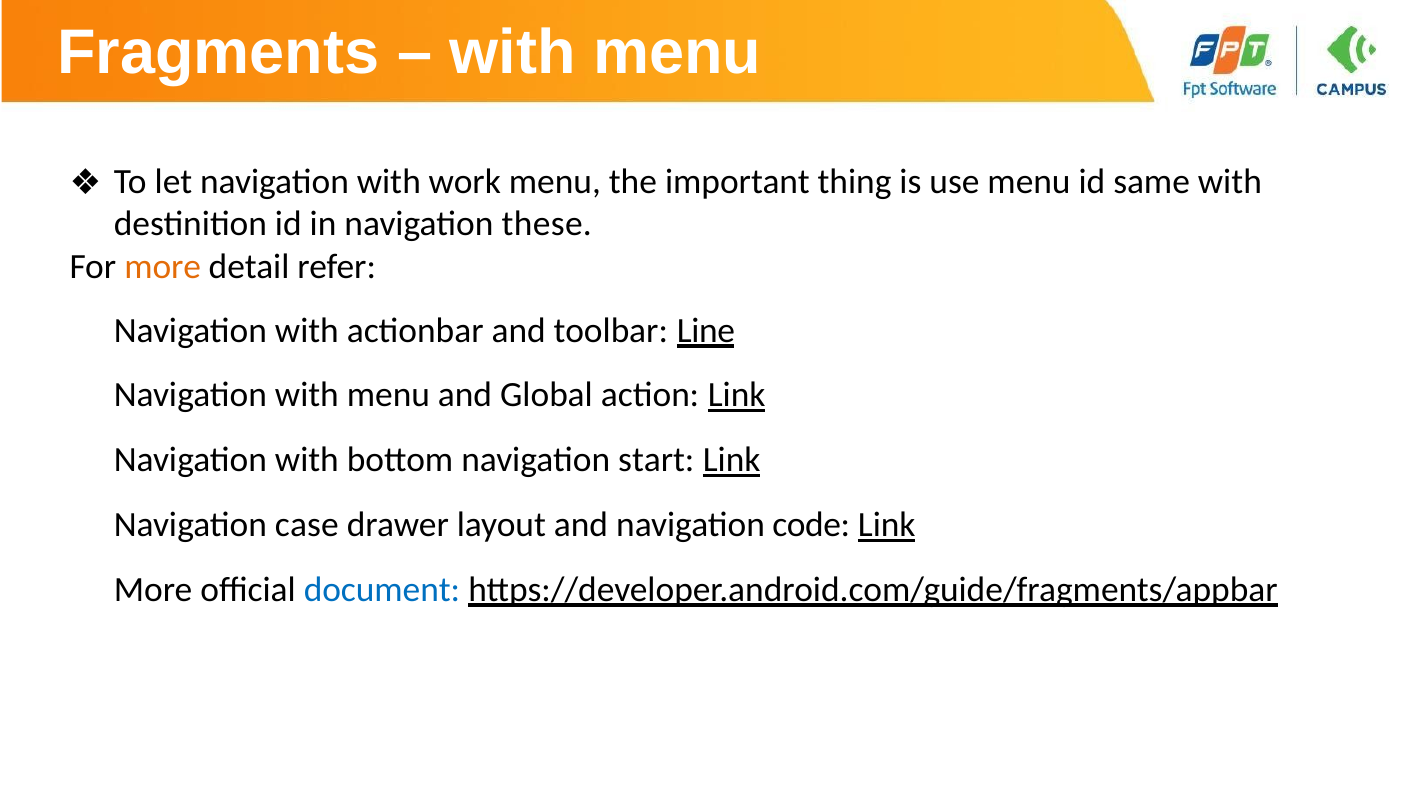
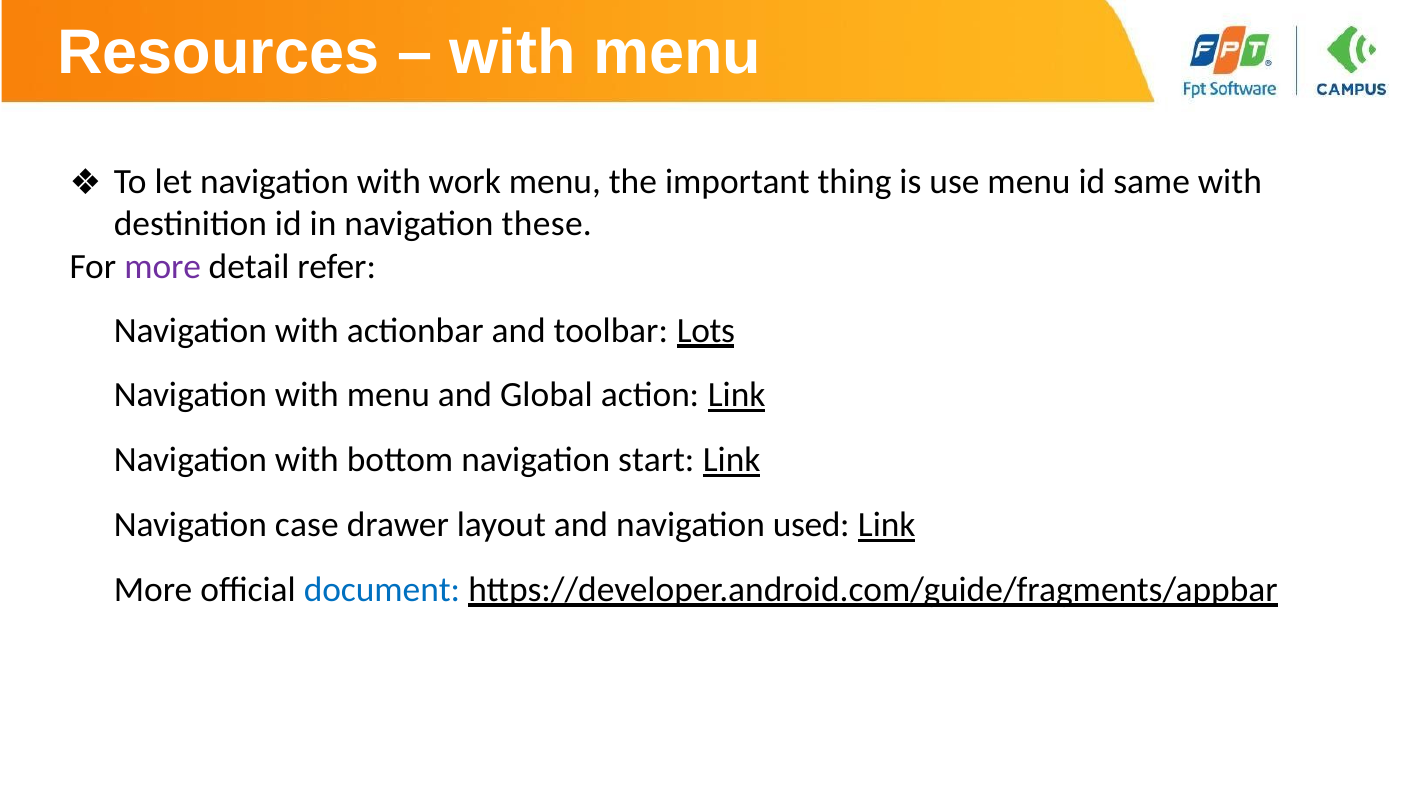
Fragments: Fragments -> Resources (218, 53)
more colour: orange -> purple (163, 267)
Line: Line -> Lots (706, 331)
code: code -> used (811, 525)
